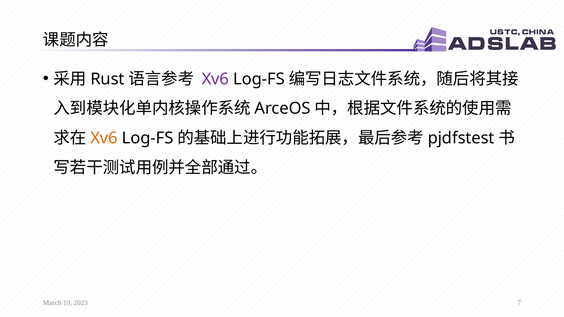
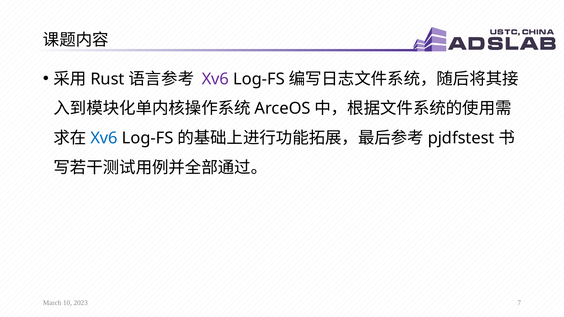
Xv6 colour: orange -> blue (104, 138)
